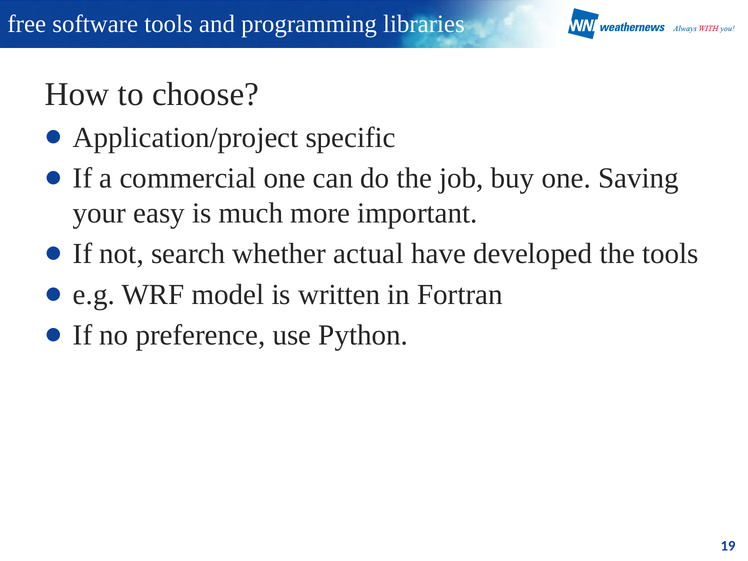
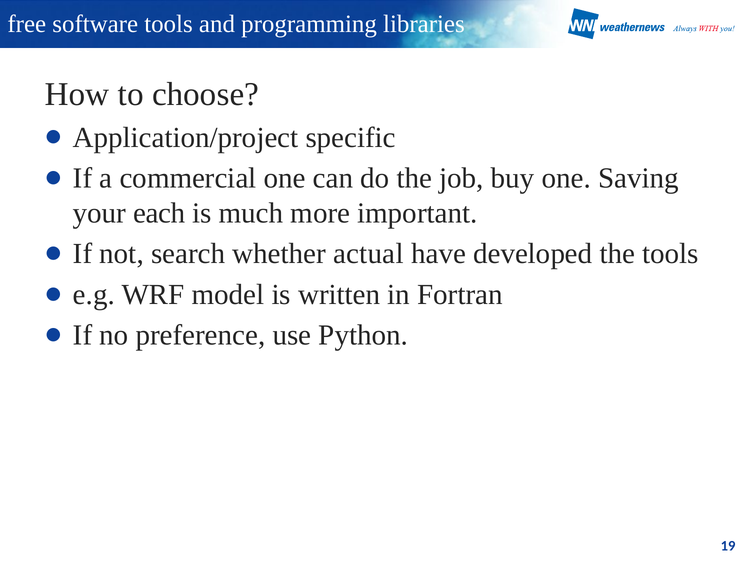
easy: easy -> each (159, 213)
